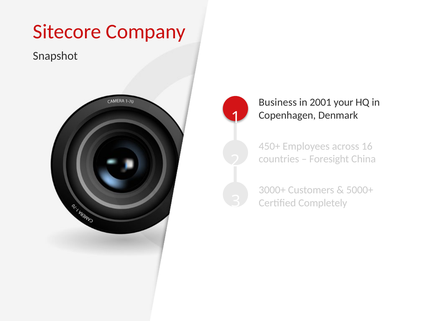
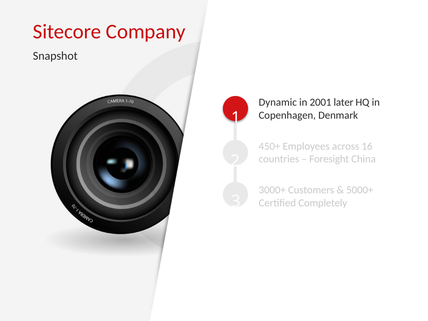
Business: Business -> Dynamic (278, 102)
your: your -> later (343, 102)
